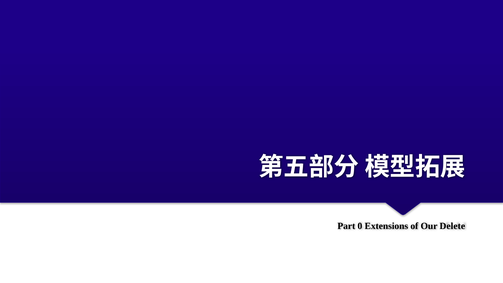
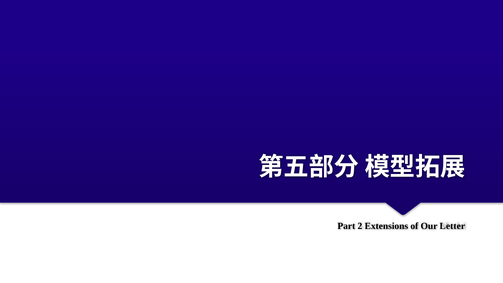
0: 0 -> 2 (360, 226)
Delete: Delete -> Letter (452, 226)
